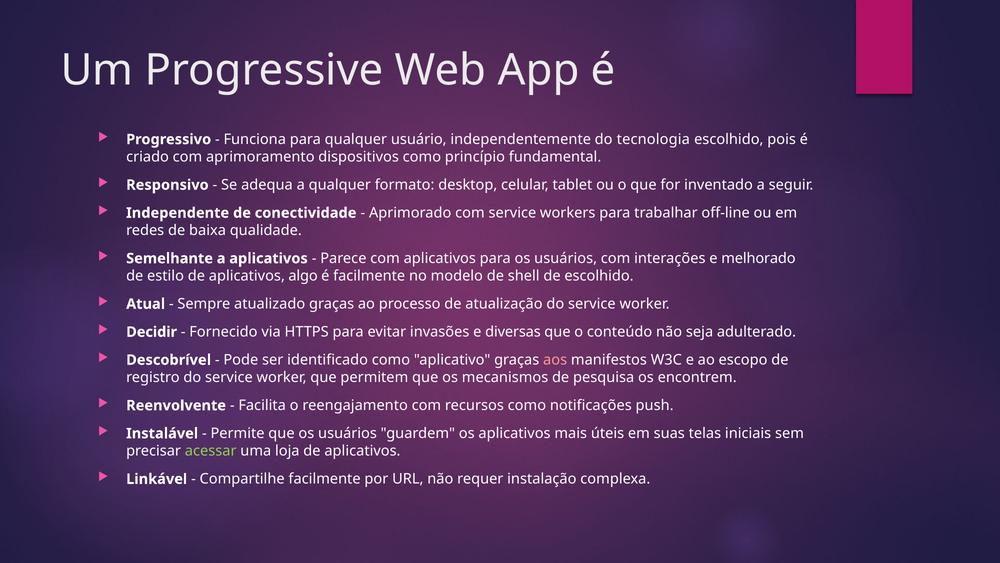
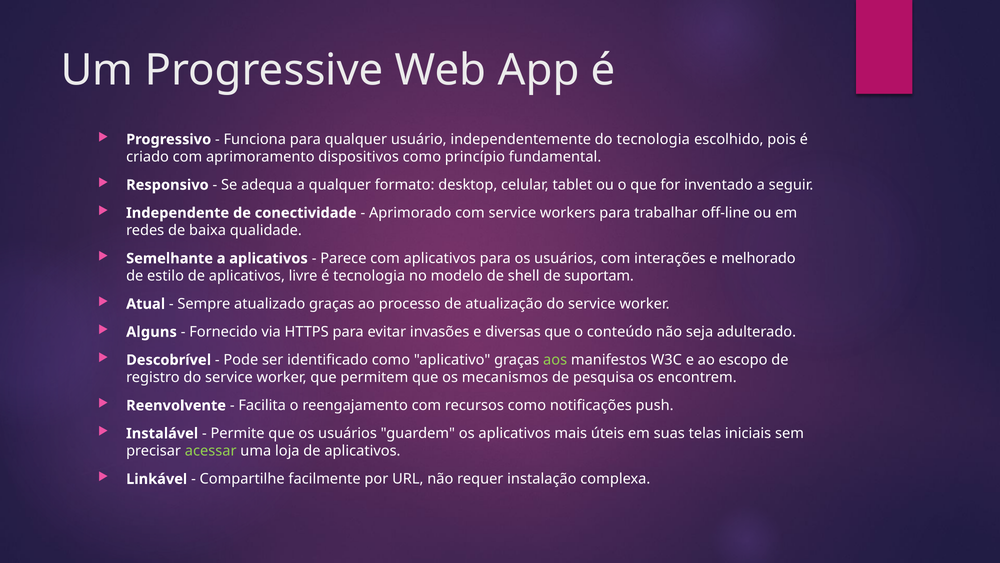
algo: algo -> livre (303, 276)
é facilmente: facilmente -> tecnologia (369, 276)
de escolhido: escolhido -> suportam (599, 276)
Decidir: Decidir -> Alguns (151, 332)
aos colour: pink -> light green (555, 360)
